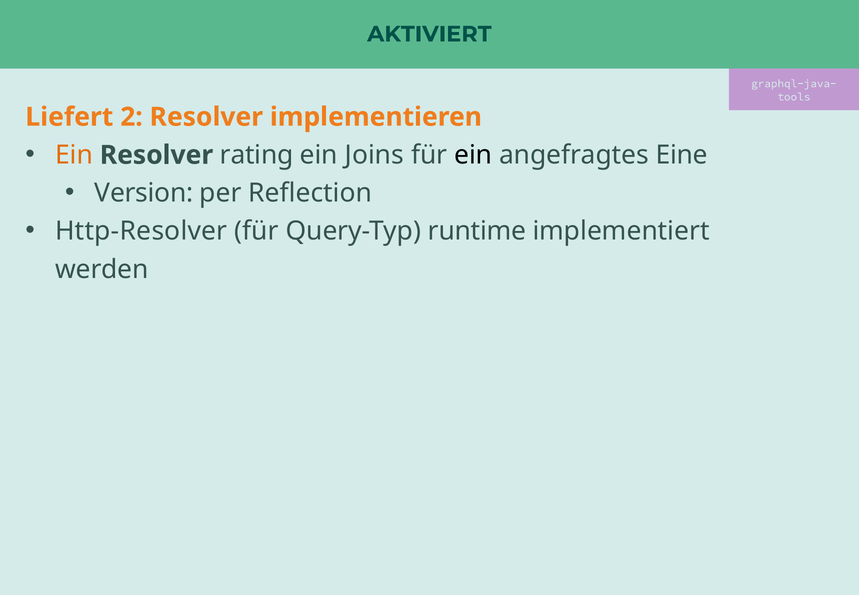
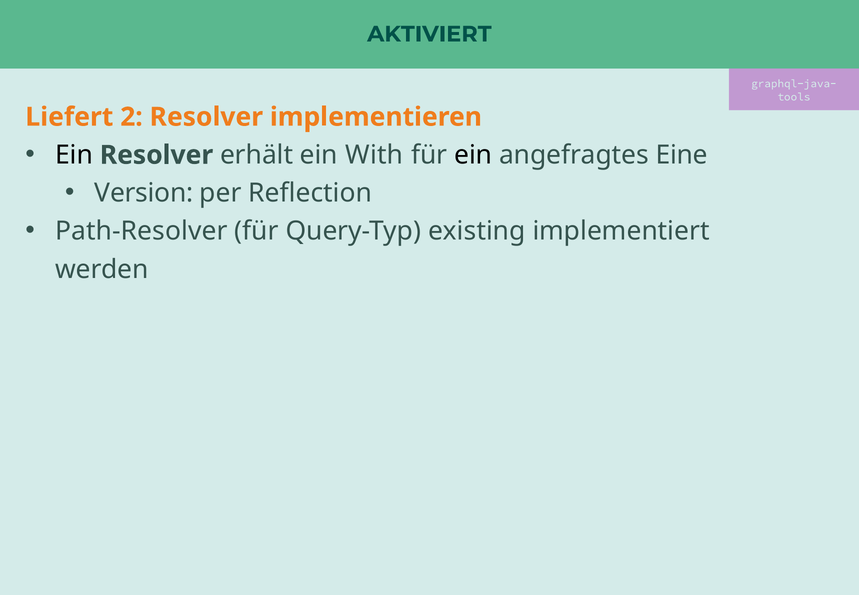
Ein colour: orange -> black (74, 155)
rating: rating -> erhält (257, 155)
Joins: Joins -> With (374, 155)
Http-Resolver: Http-Resolver -> Path-Resolver (141, 231)
runtime: runtime -> existing (477, 231)
